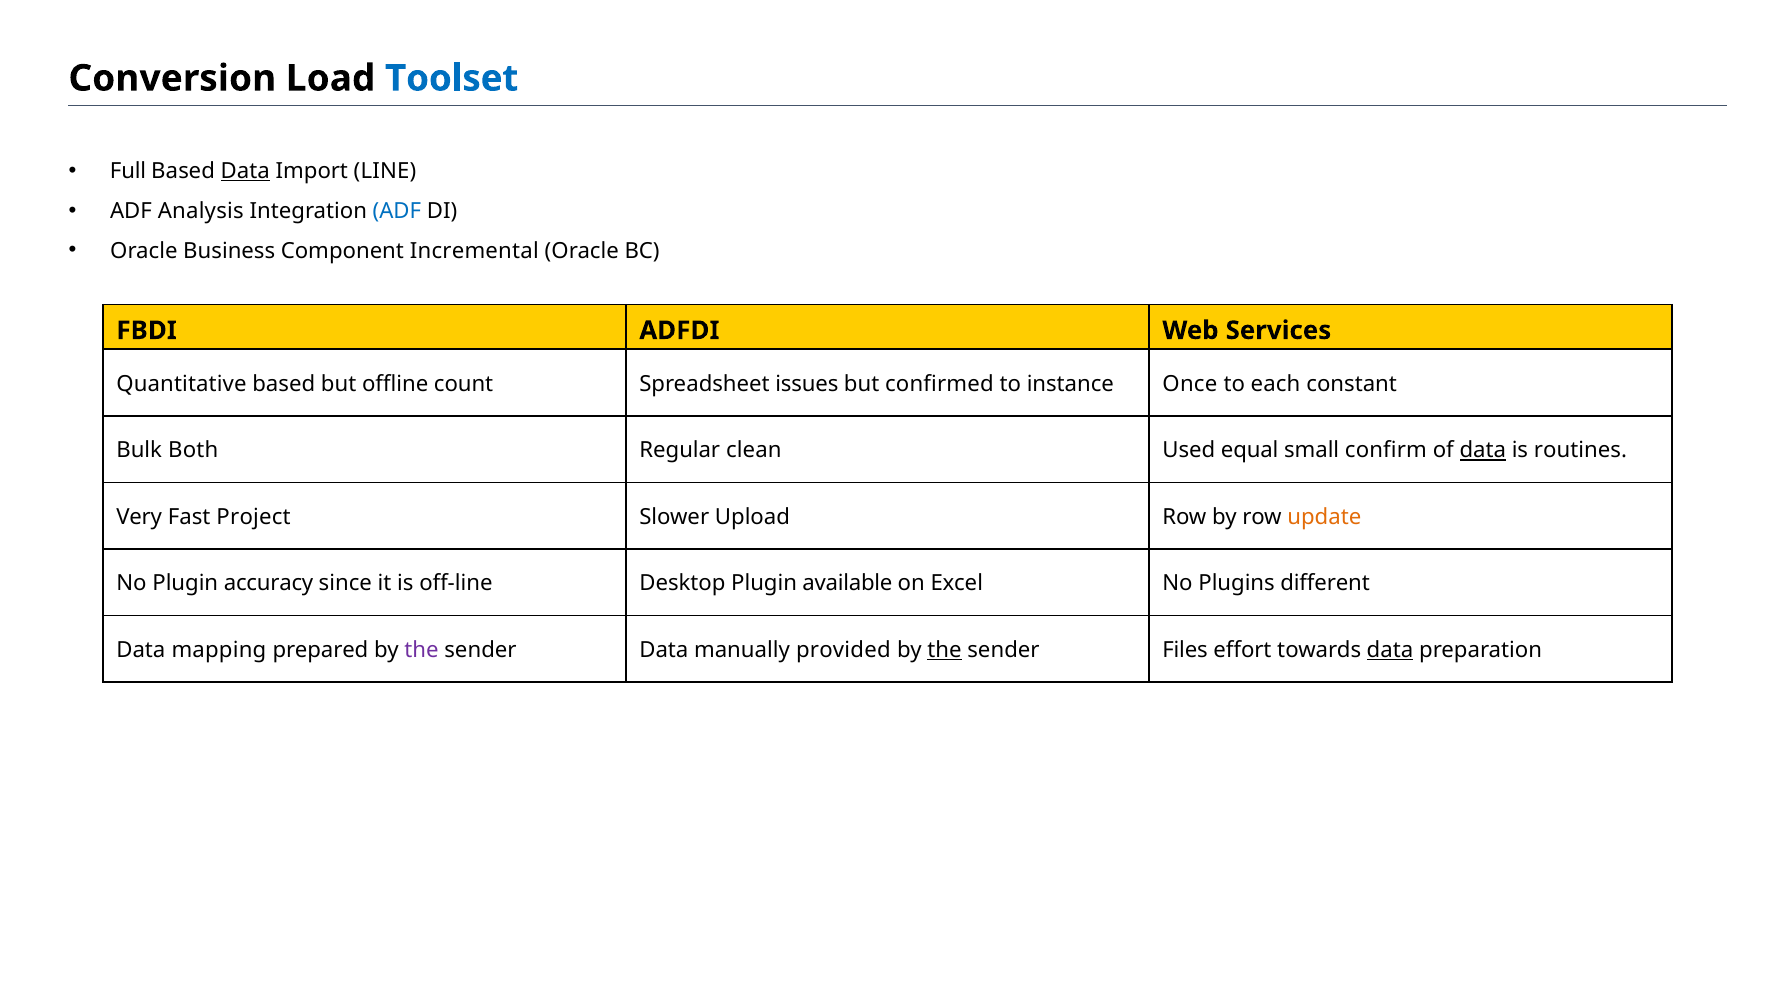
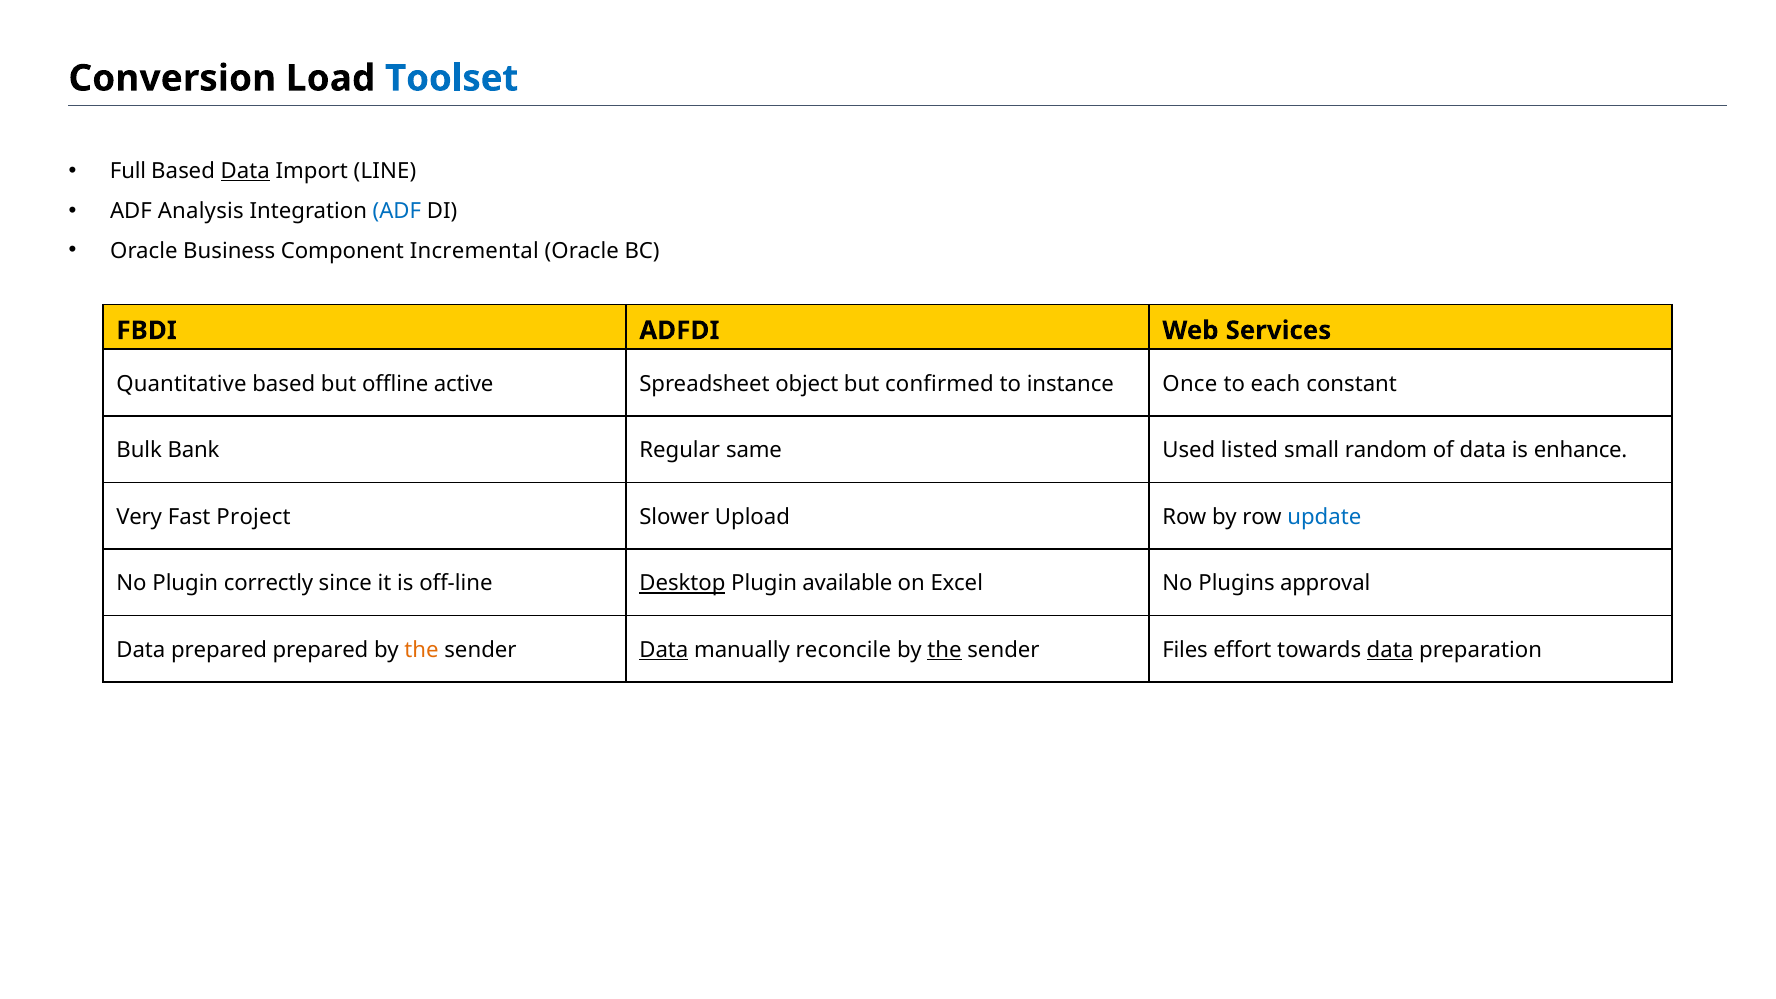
count: count -> active (464, 384)
issues: issues -> object (807, 384)
Both: Both -> Bank (193, 450)
clean: clean -> same (754, 450)
equal: equal -> listed (1250, 450)
confirm: confirm -> random (1386, 450)
data underline: present -> none (1483, 450)
routines: routines -> enhance (1581, 450)
update colour: orange -> blue (1324, 517)
accuracy: accuracy -> correctly (269, 584)
Desktop underline: none -> present (682, 584)
different: different -> approval (1325, 584)
Data mapping: mapping -> prepared (219, 650)
the colour: purple -> orange (421, 650)
Data underline: none -> present (664, 650)
provided: provided -> reconcile (843, 650)
